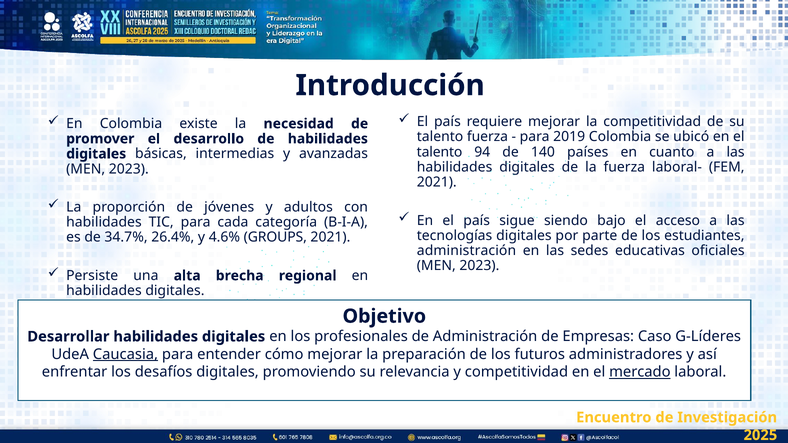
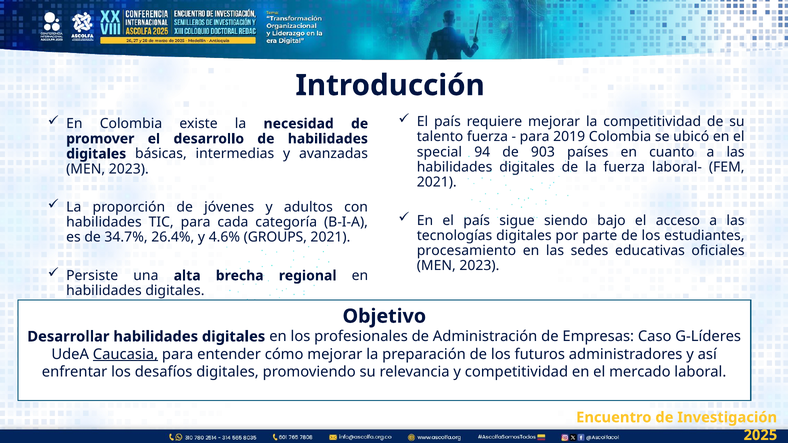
talento: talento -> special (439, 152)
140: 140 -> 903 (543, 152)
administración: administración -> procesamiento (467, 251)
mercado underline: present -> none (640, 372)
